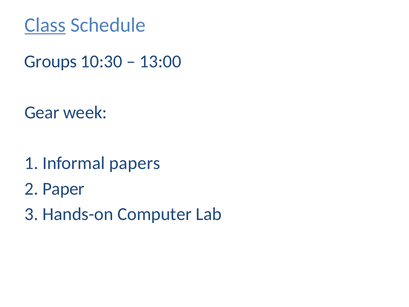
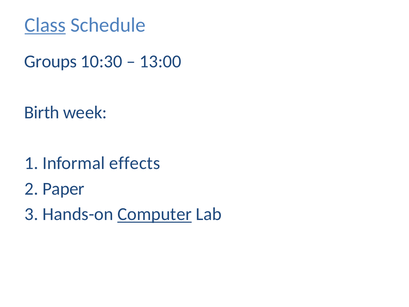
Gear: Gear -> Birth (42, 112)
papers: papers -> effects (135, 163)
Computer underline: none -> present (155, 214)
